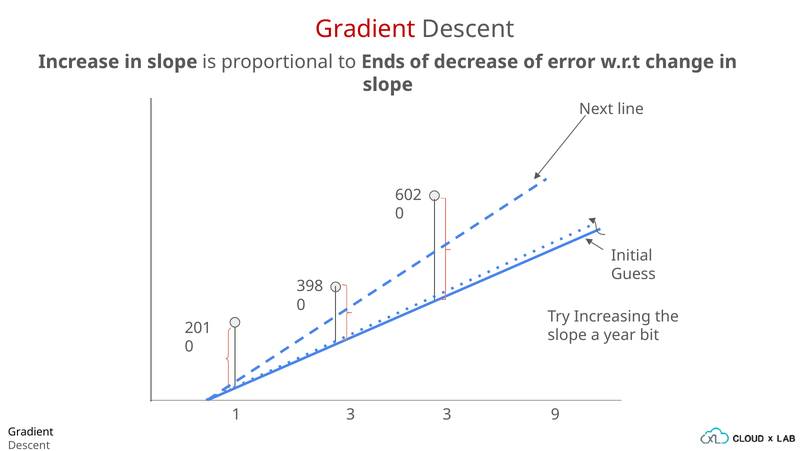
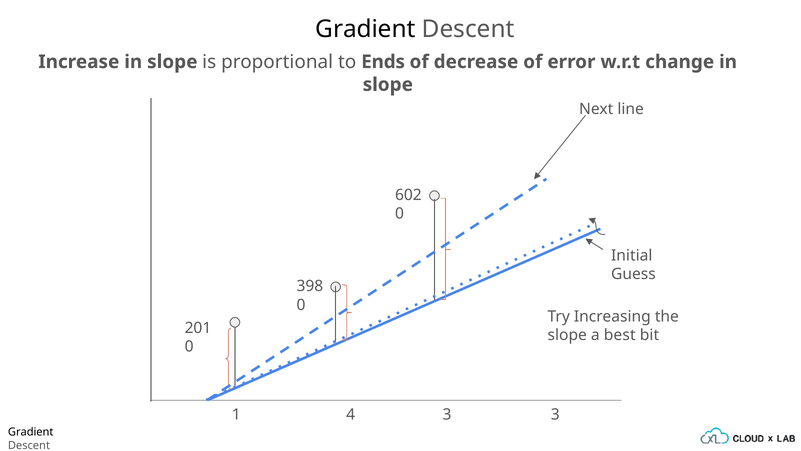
Gradient colour: red -> black (365, 29)
year: year -> best (620, 335)
1 3: 3 -> 4 (351, 414)
3 9: 9 -> 3 (555, 414)
